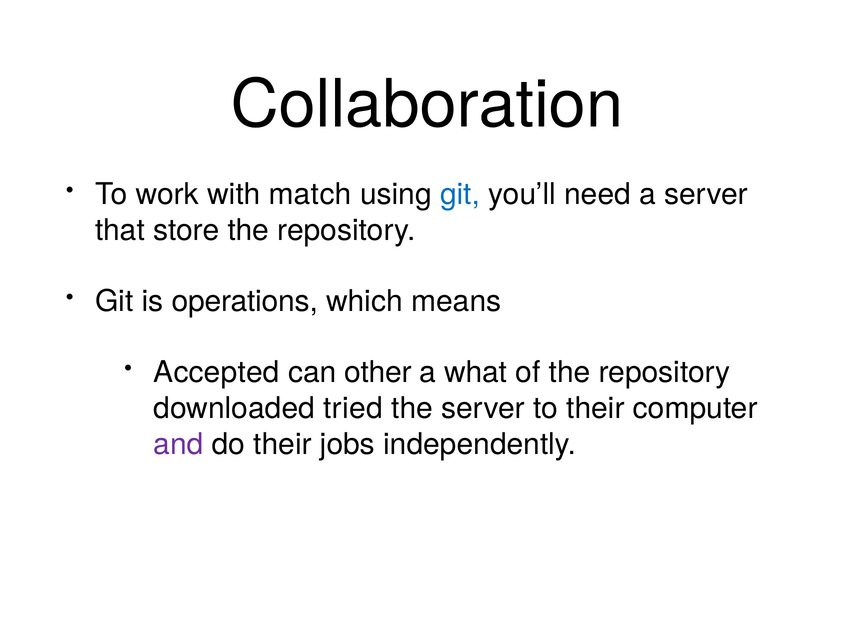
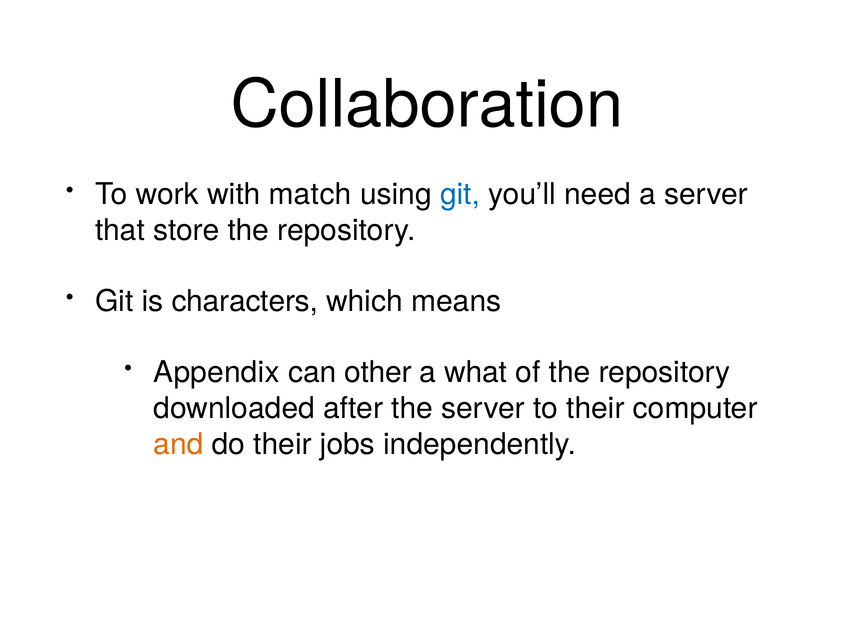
operations: operations -> characters (245, 302)
Accepted: Accepted -> Appendix (217, 373)
tried: tried -> after (353, 409)
and colour: purple -> orange (178, 445)
